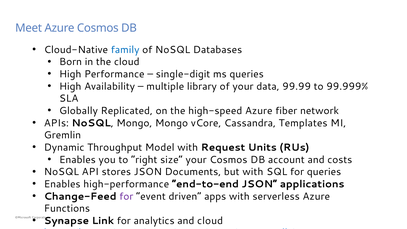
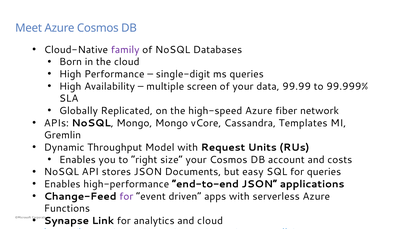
family colour: blue -> purple (125, 50)
library: library -> screen (202, 86)
but with: with -> easy (253, 172)
